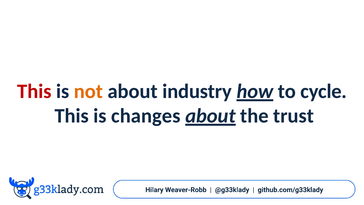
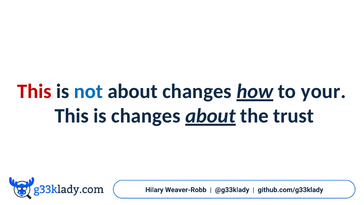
not colour: orange -> blue (88, 91)
about industry: industry -> changes (197, 91)
cycle: cycle -> your (323, 91)
